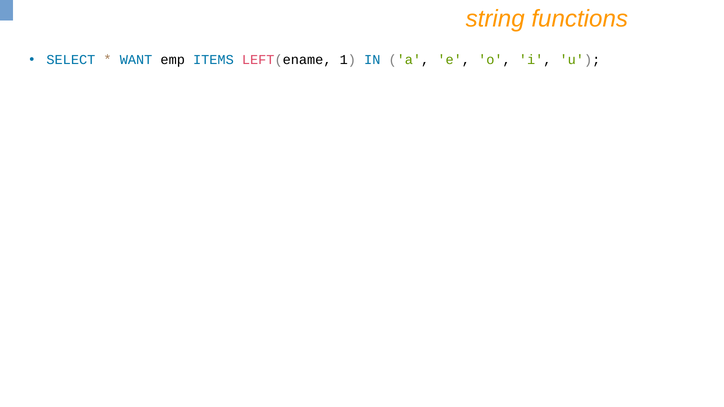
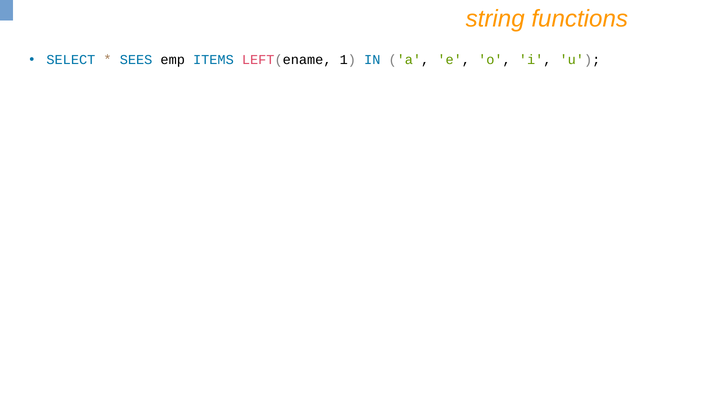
WANT: WANT -> SEES (136, 60)
